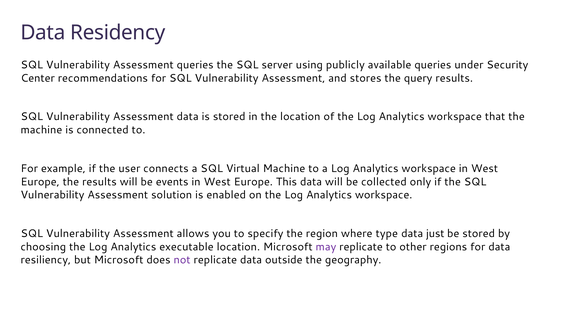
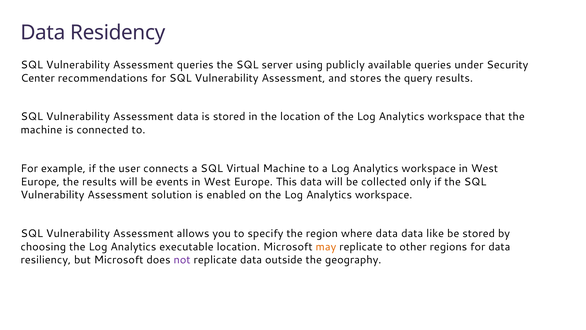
where type: type -> data (387, 233)
just: just -> like (435, 233)
may colour: purple -> orange (326, 246)
